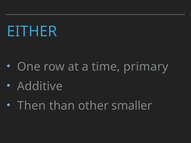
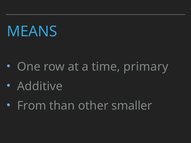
EITHER: EITHER -> MEANS (32, 32)
Then: Then -> From (32, 106)
